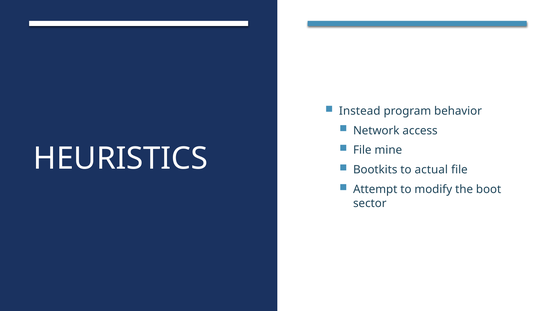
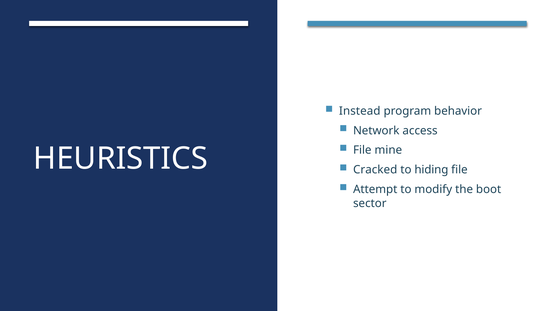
Bootkits: Bootkits -> Cracked (375, 170)
actual: actual -> hiding (431, 170)
